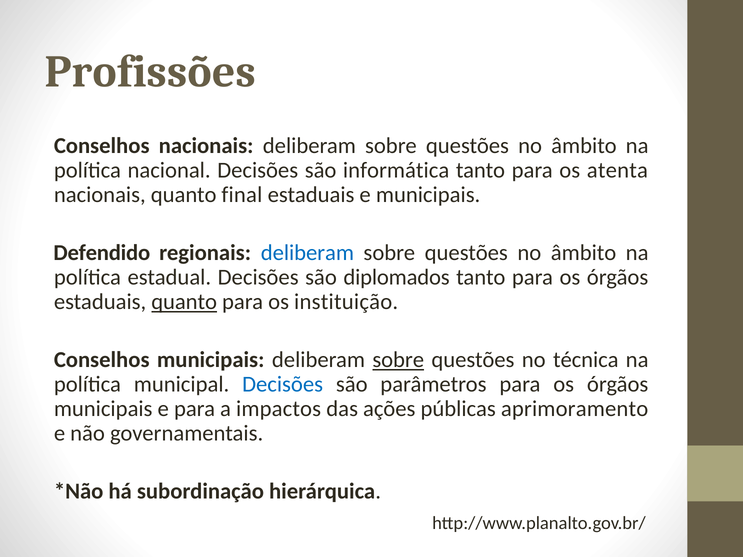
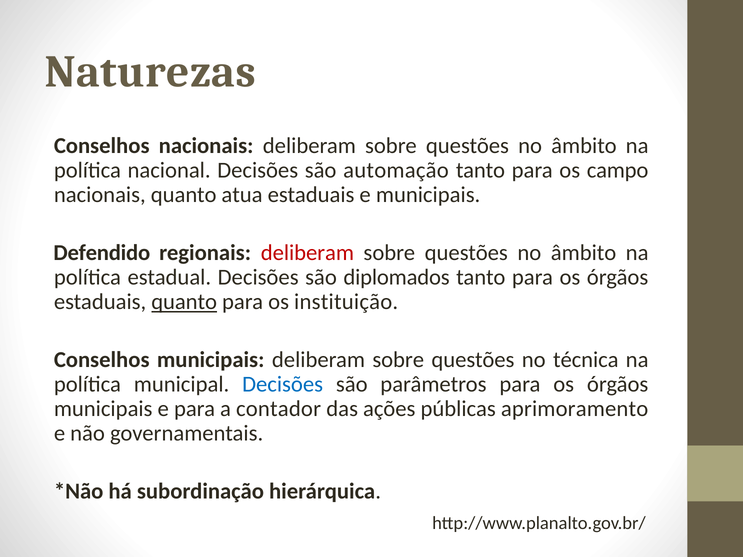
Profissões: Profissões -> Naturezas (150, 72)
informática: informática -> automação (396, 170)
atenta: atenta -> campo (618, 170)
final: final -> atua (242, 195)
deliberam colour: blue -> red (307, 253)
sobre underline: present -> none (398, 360)
impactos: impactos -> contador (279, 409)
